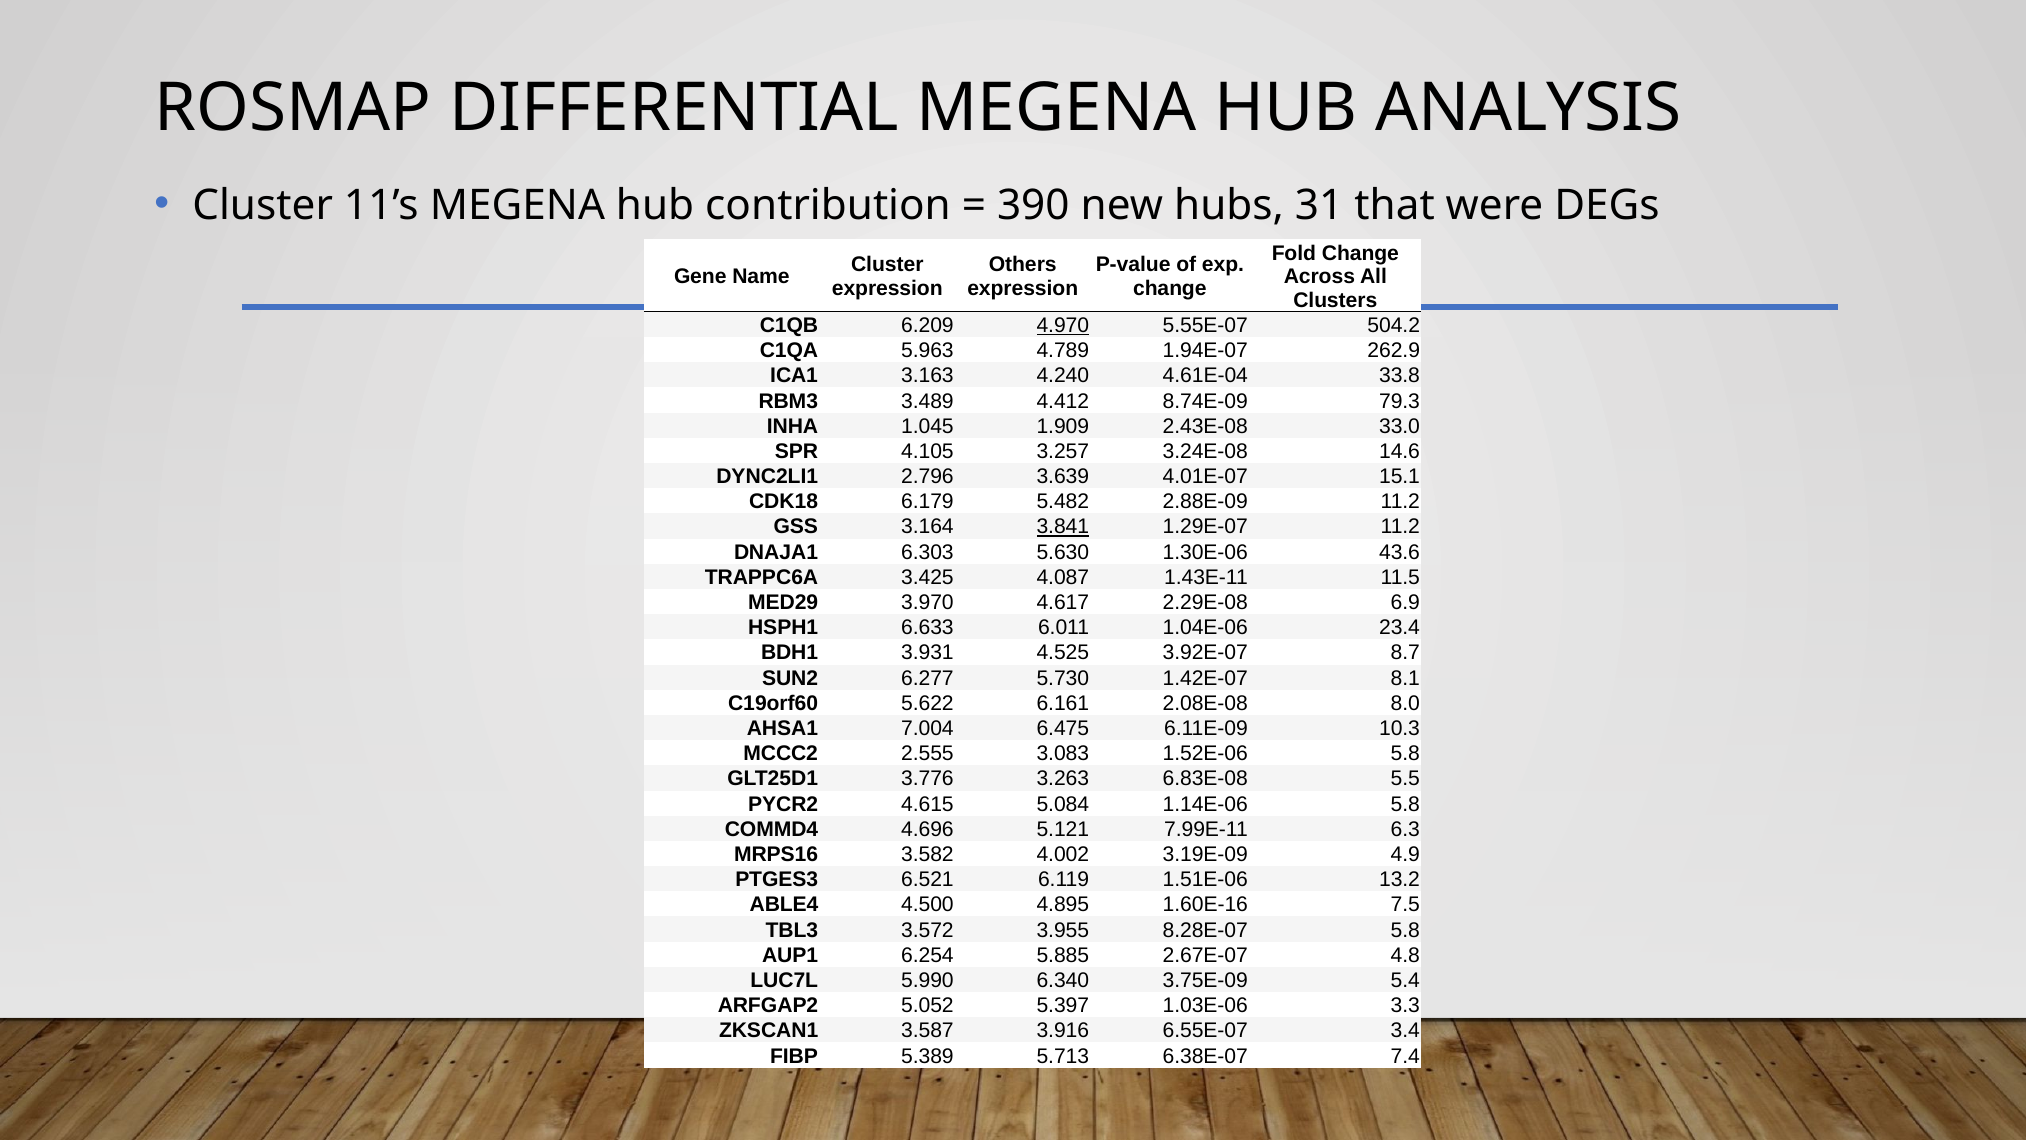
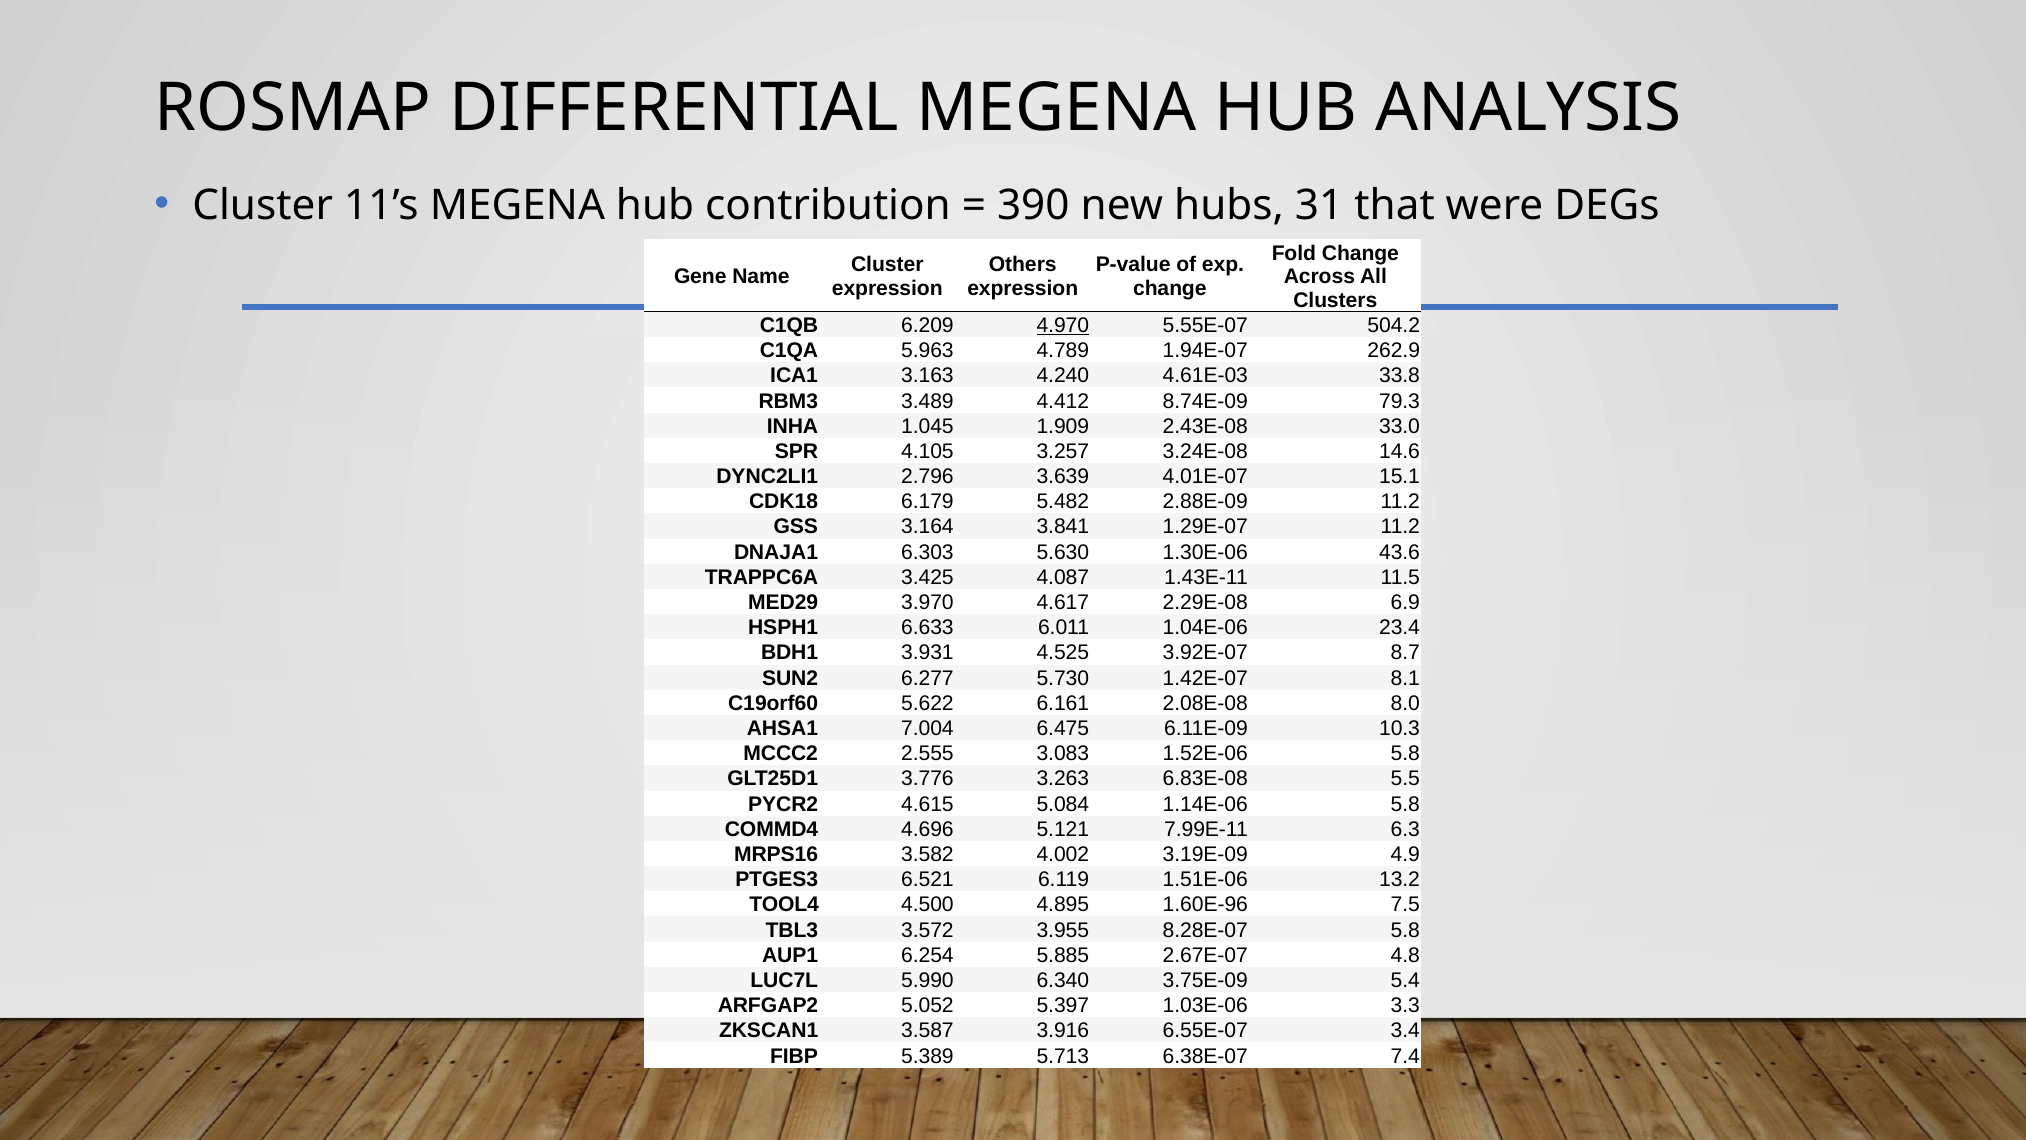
4.61E-04: 4.61E-04 -> 4.61E-03 (1205, 376)
3.841 underline: present -> none (1063, 527)
ABLE4: ABLE4 -> TOOL4 (784, 905)
1.60E-16: 1.60E-16 -> 1.60E-96 (1205, 905)
